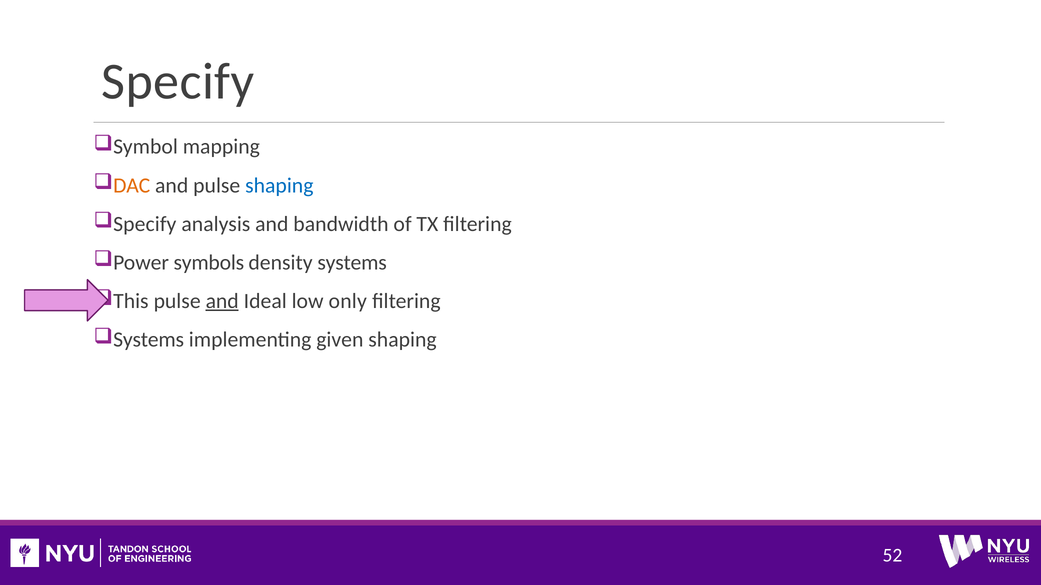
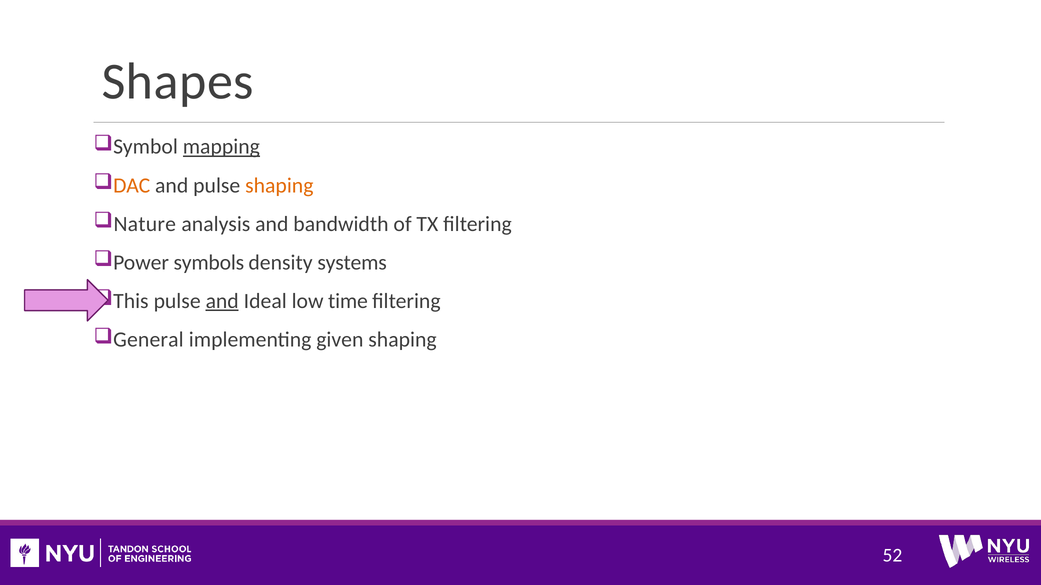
Specify: Specify -> Shapes (178, 82)
mapping underline: none -> present (221, 147)
shaping colour: blue -> orange (279, 186)
Specify: Specify -> Nature (145, 224)
only: only -> time (348, 301)
Systems: Systems -> General (148, 340)
